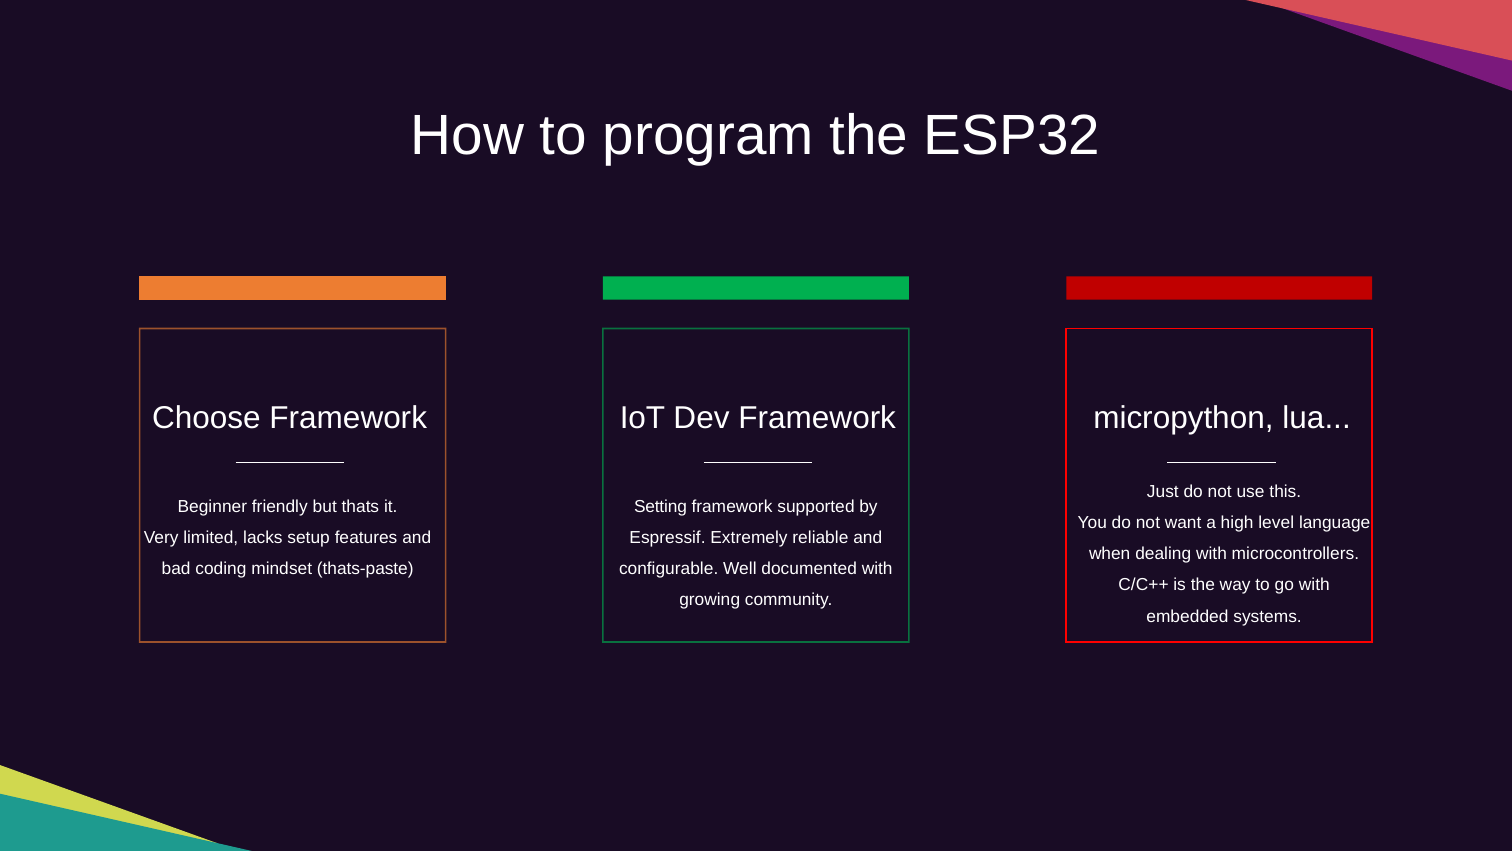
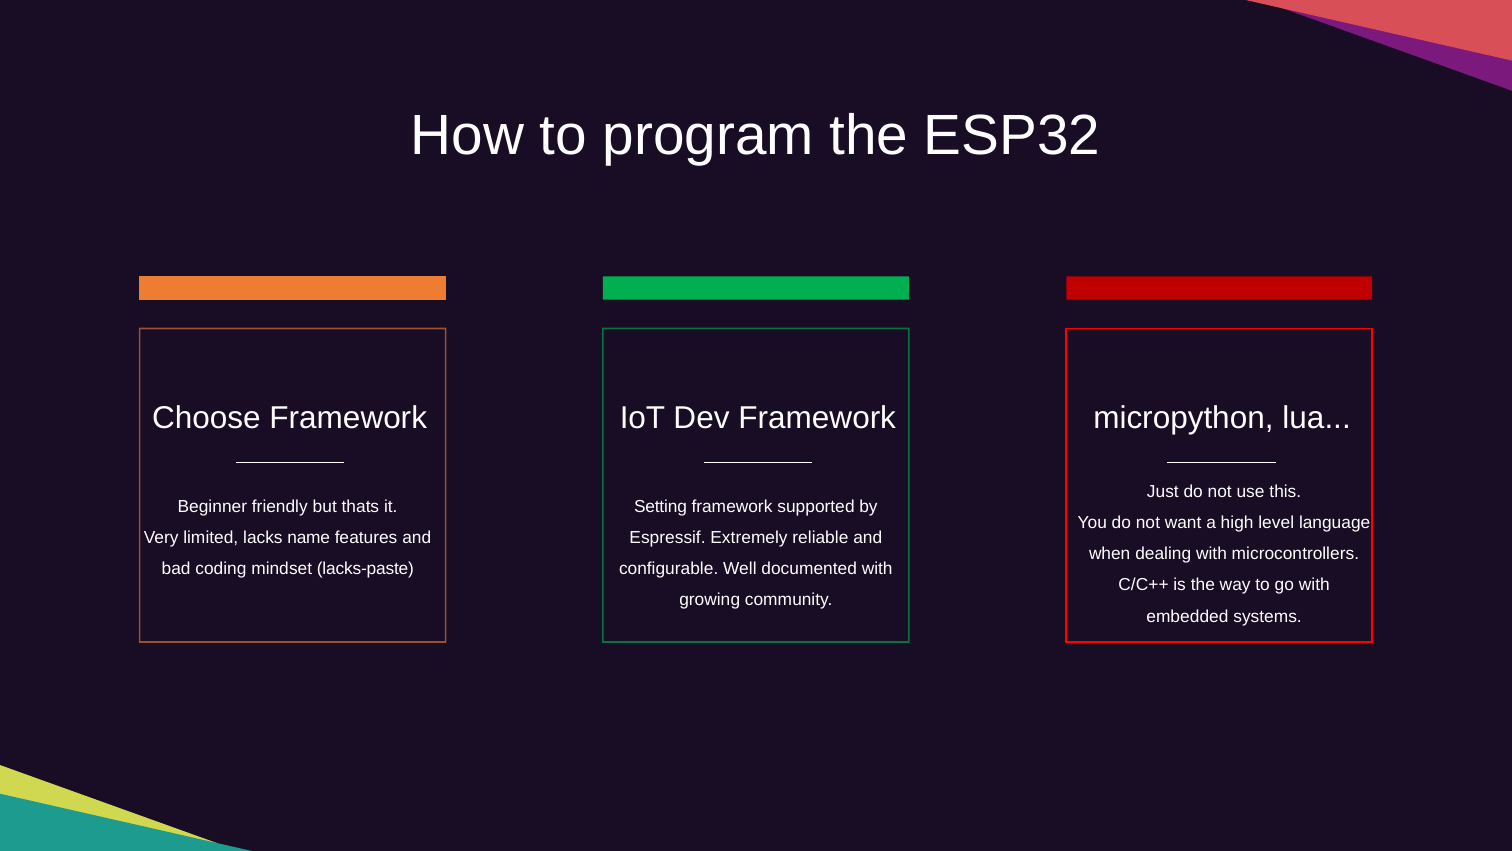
setup: setup -> name (309, 537)
thats-paste: thats-paste -> lacks-paste (365, 569)
